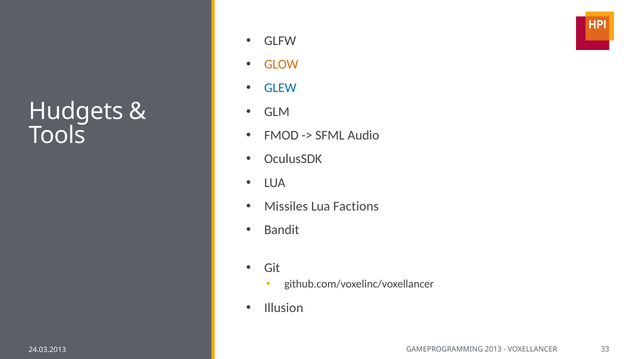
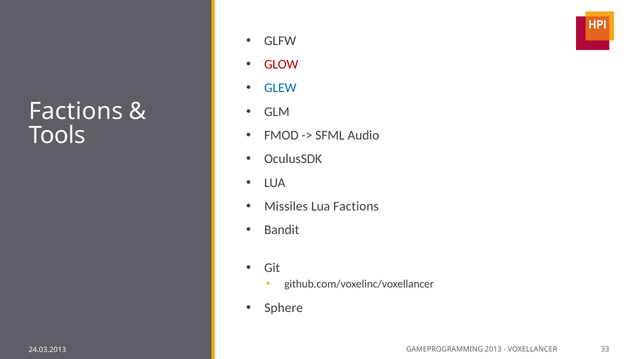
GLOW colour: orange -> red (281, 64)
Hudgets: Hudgets -> Factions (76, 111)
Illusion: Illusion -> Sphere (284, 308)
